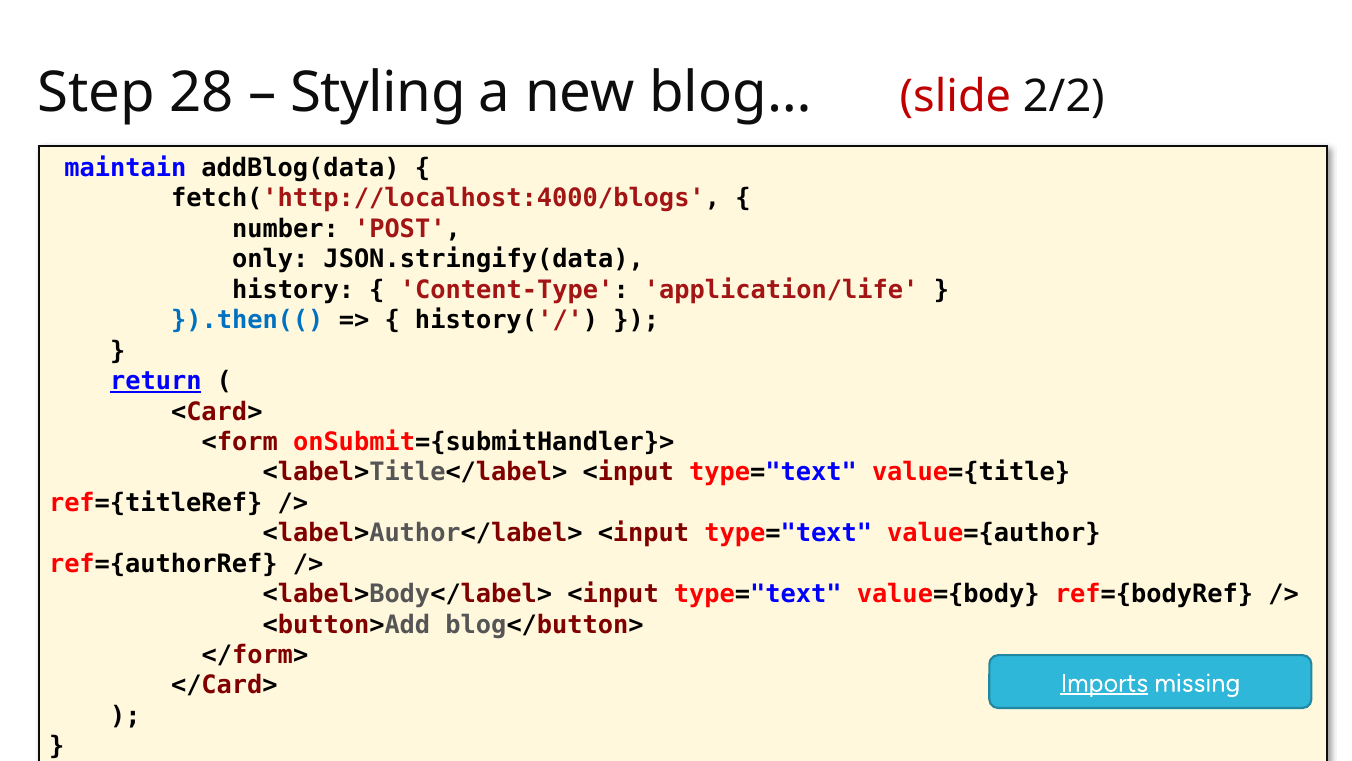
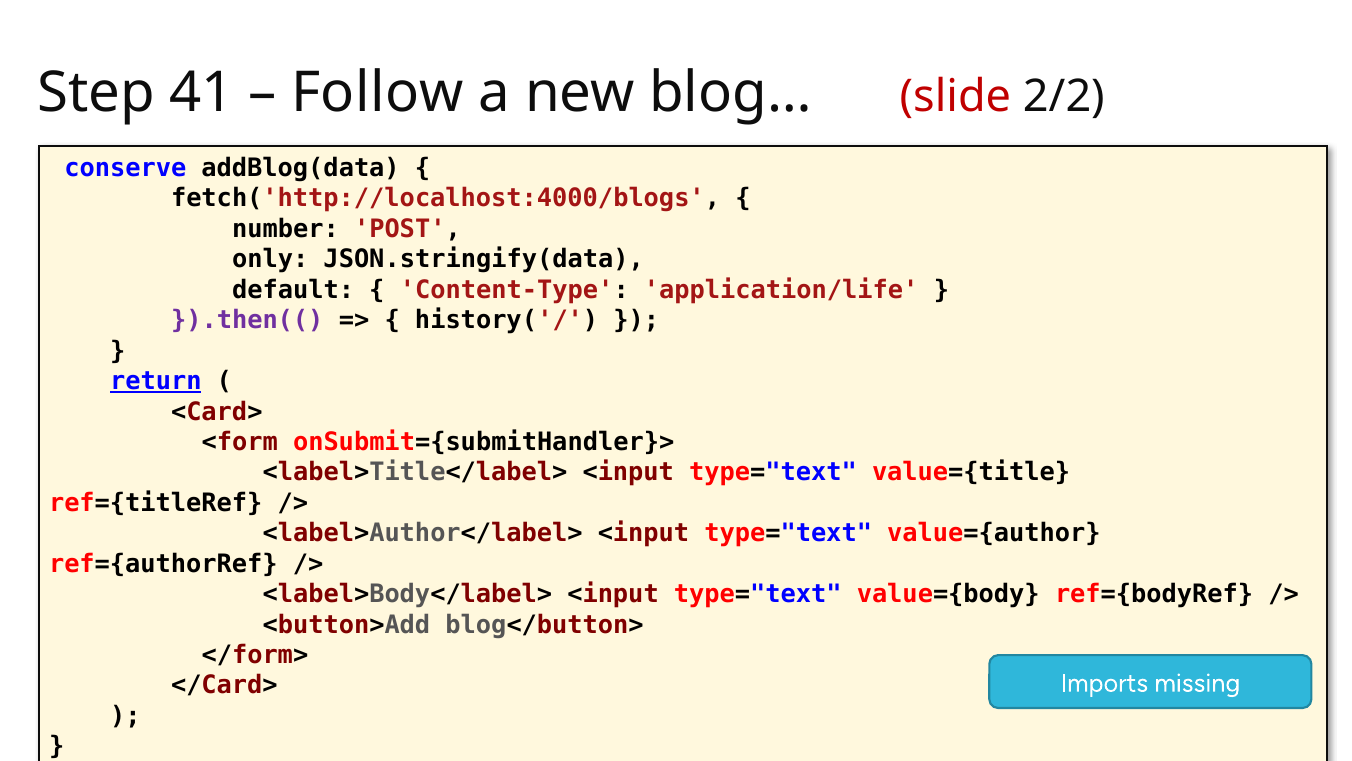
28: 28 -> 41 (202, 92)
Styling: Styling -> Follow (378, 92)
maintain: maintain -> conserve (125, 168)
history: history -> default (293, 290)
}).then(( colour: blue -> purple (247, 320)
Imports underline: present -> none (1104, 683)
